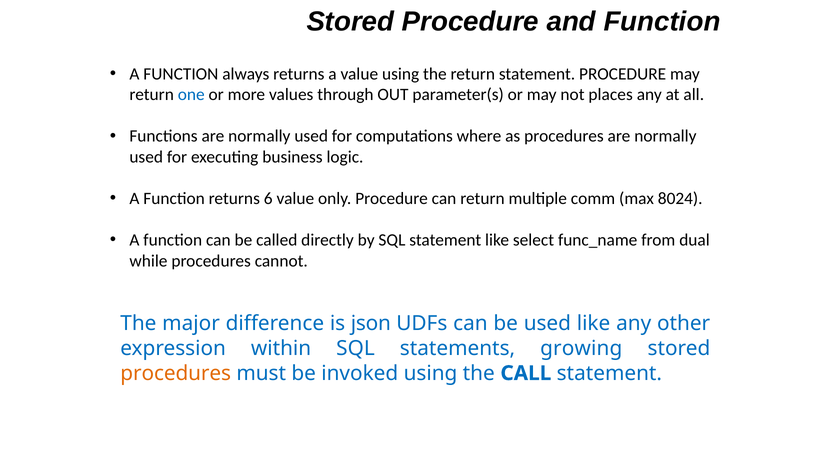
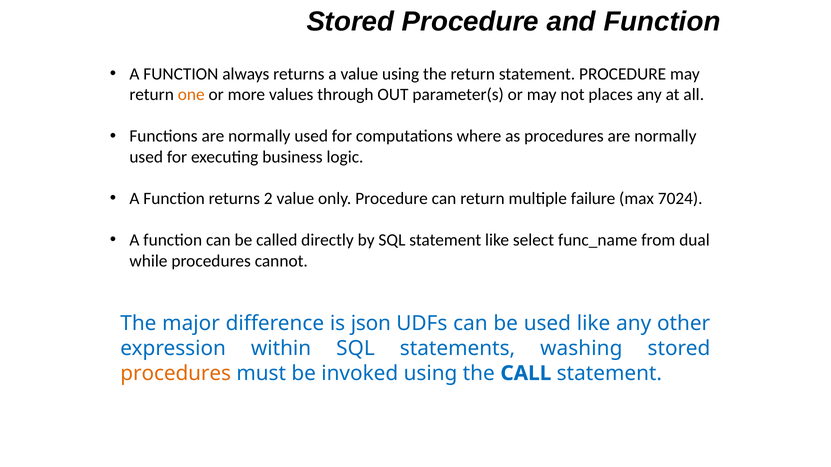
one colour: blue -> orange (191, 95)
6: 6 -> 2 (268, 199)
comm: comm -> failure (593, 199)
8024: 8024 -> 7024 (680, 199)
growing: growing -> washing (581, 349)
